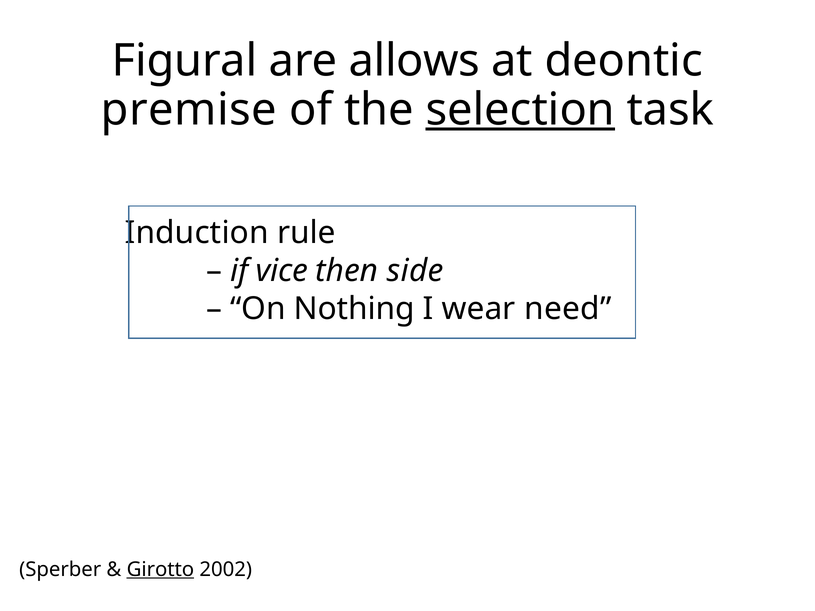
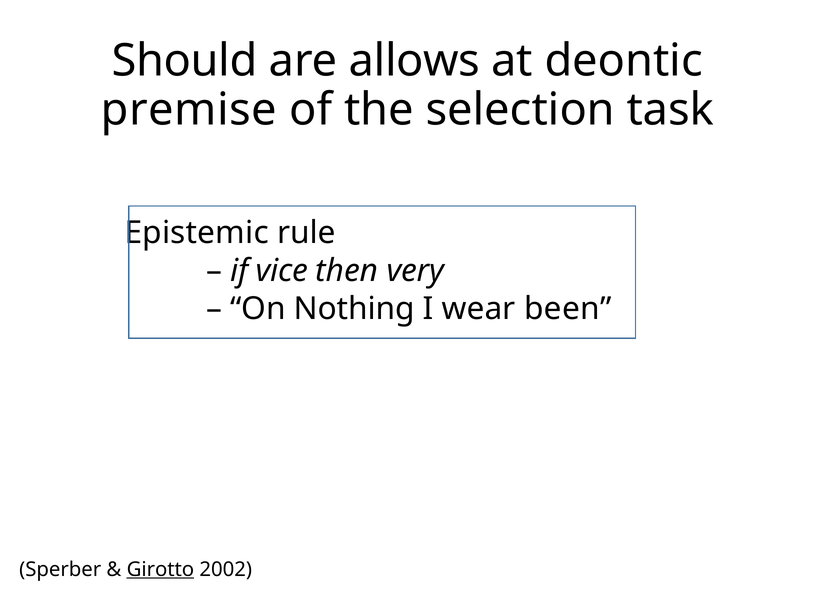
Figural: Figural -> Should (185, 61)
selection underline: present -> none (520, 110)
Induction: Induction -> Epistemic (197, 233)
side: side -> very (415, 271)
need: need -> been (568, 309)
